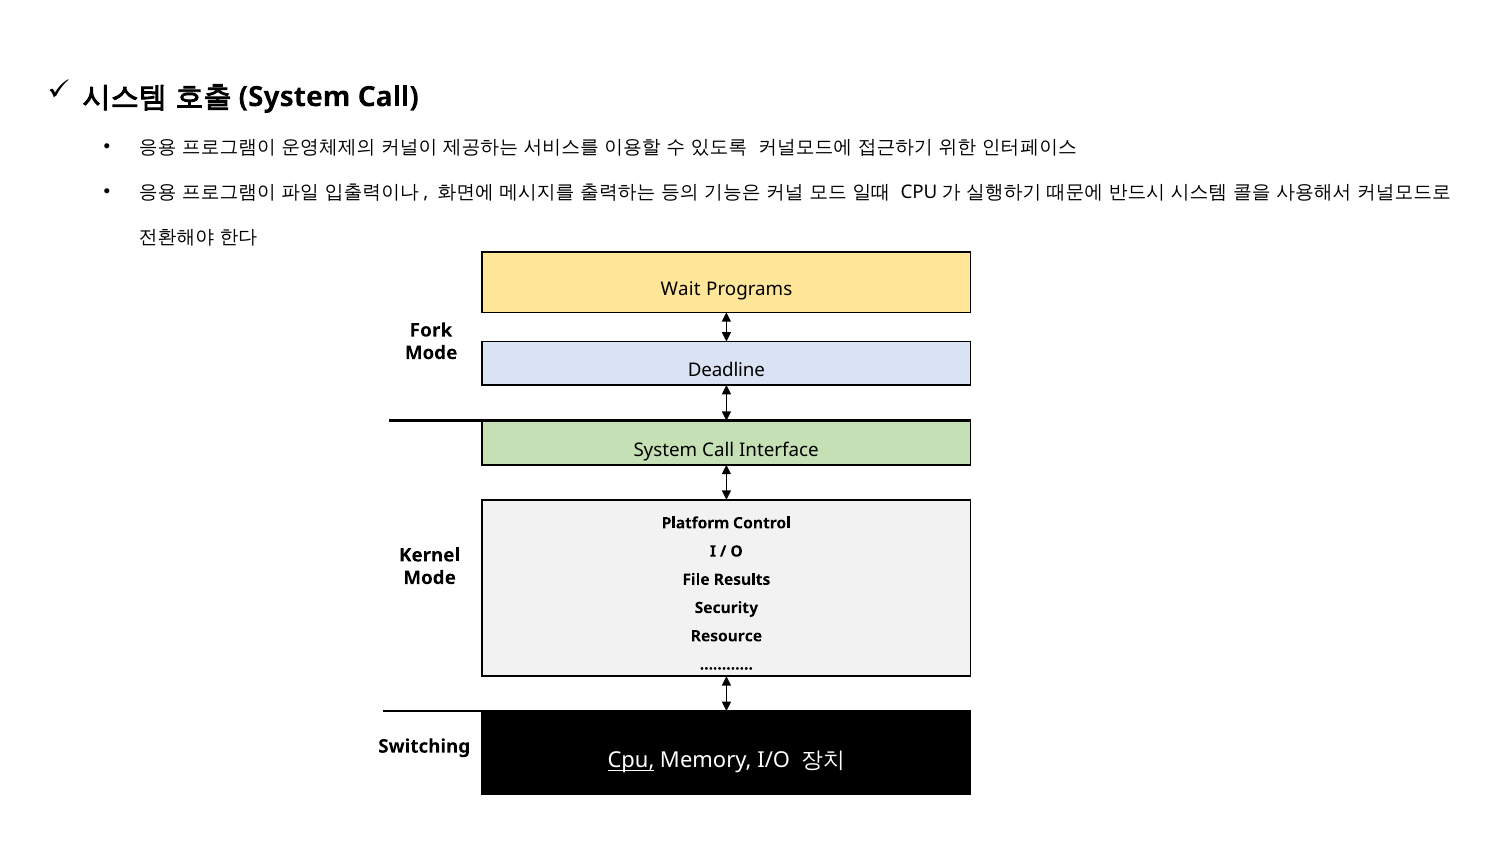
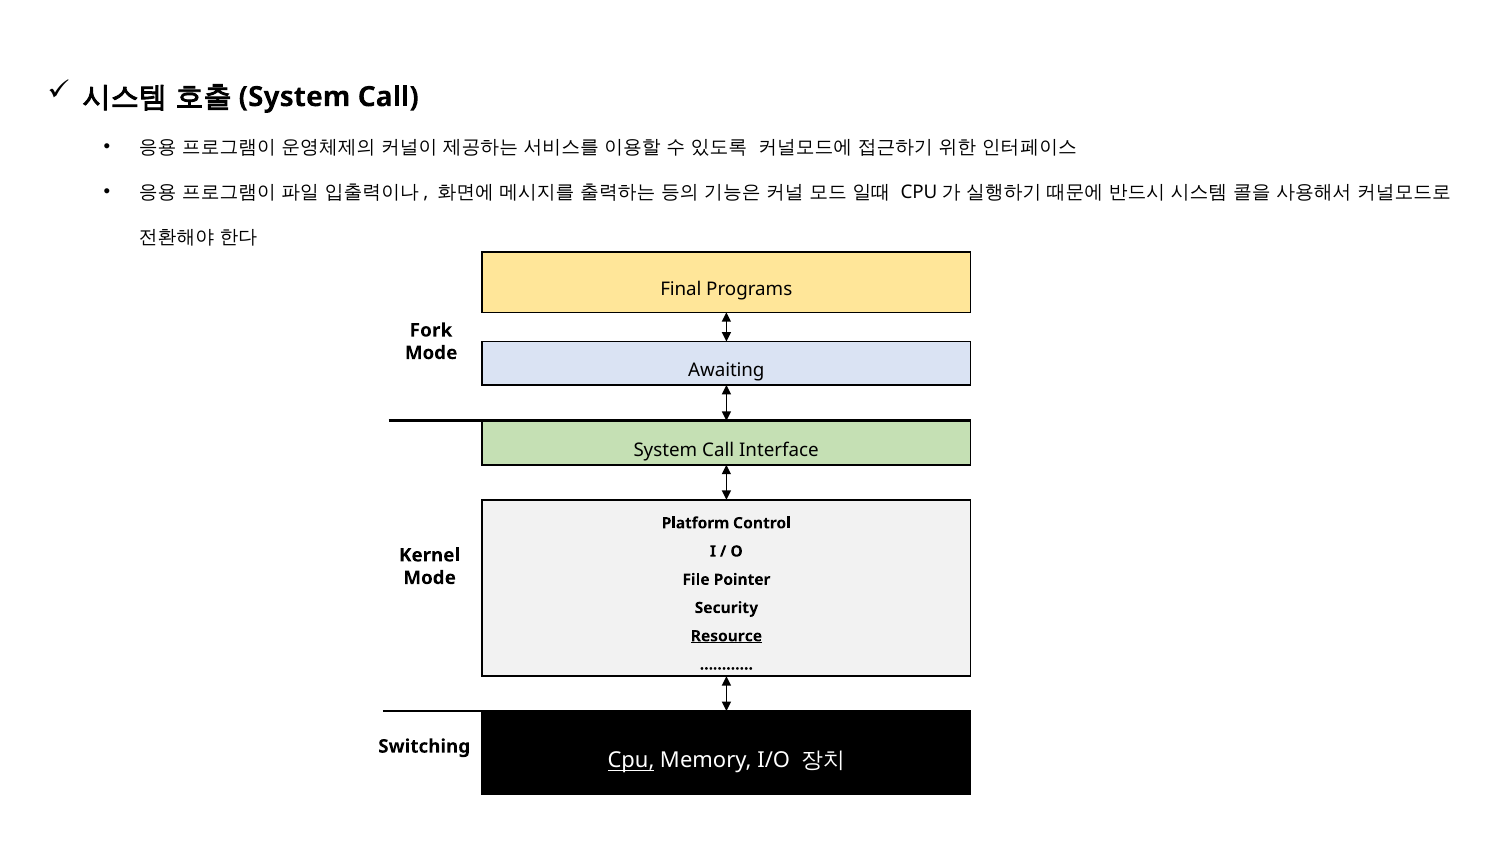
Wait: Wait -> Final (681, 289)
Deadline: Deadline -> Awaiting (726, 370)
Results: Results -> Pointer (742, 580)
Resource underline: none -> present (726, 636)
